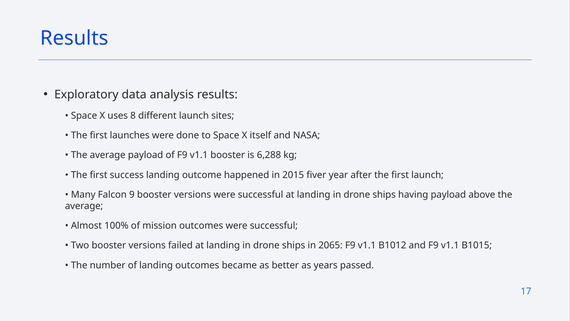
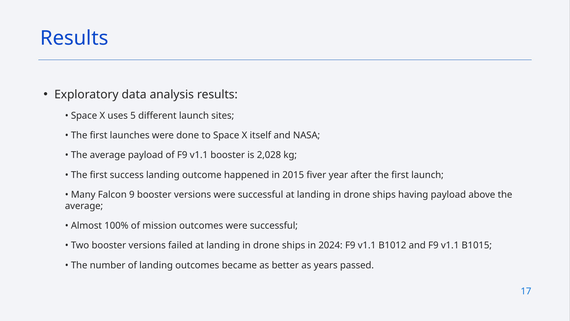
8: 8 -> 5 (133, 116)
6,288: 6,288 -> 2,028 (269, 155)
2065: 2065 -> 2024 (331, 245)
